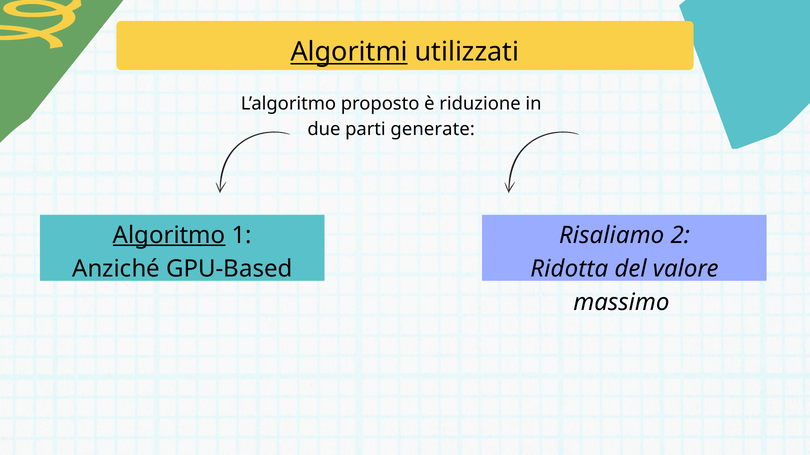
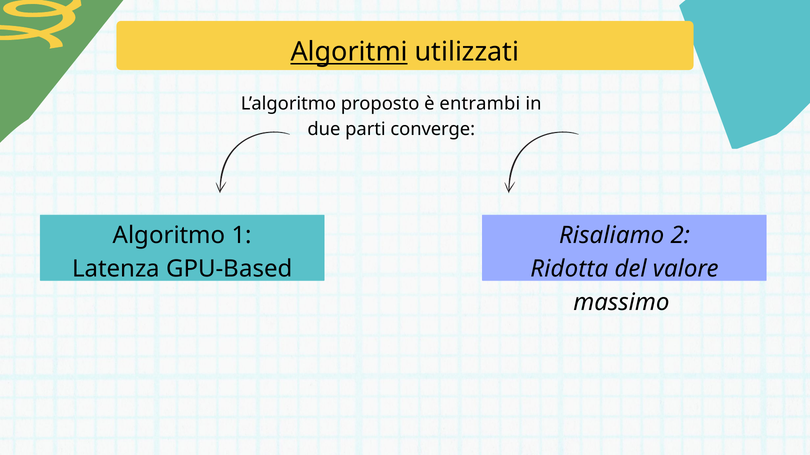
riduzione: riduzione -> entrambi (480, 104)
generate: generate -> converge (433, 130)
Algoritmo underline: present -> none (169, 235)
Anziché: Anziché -> Latenza (116, 269)
